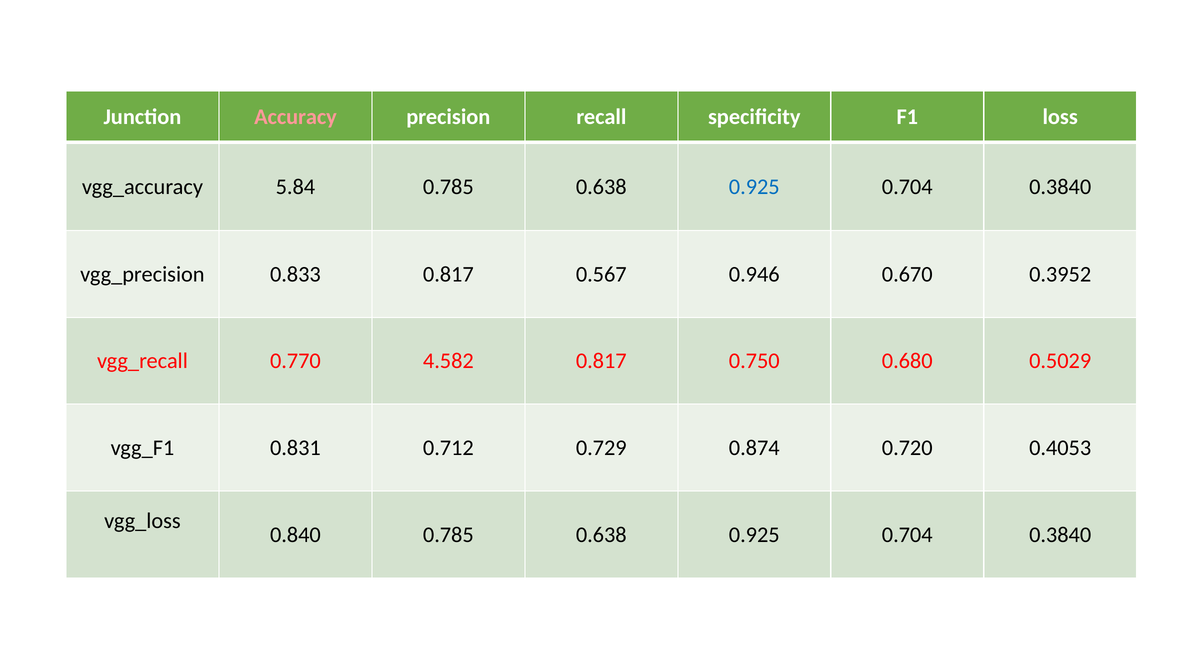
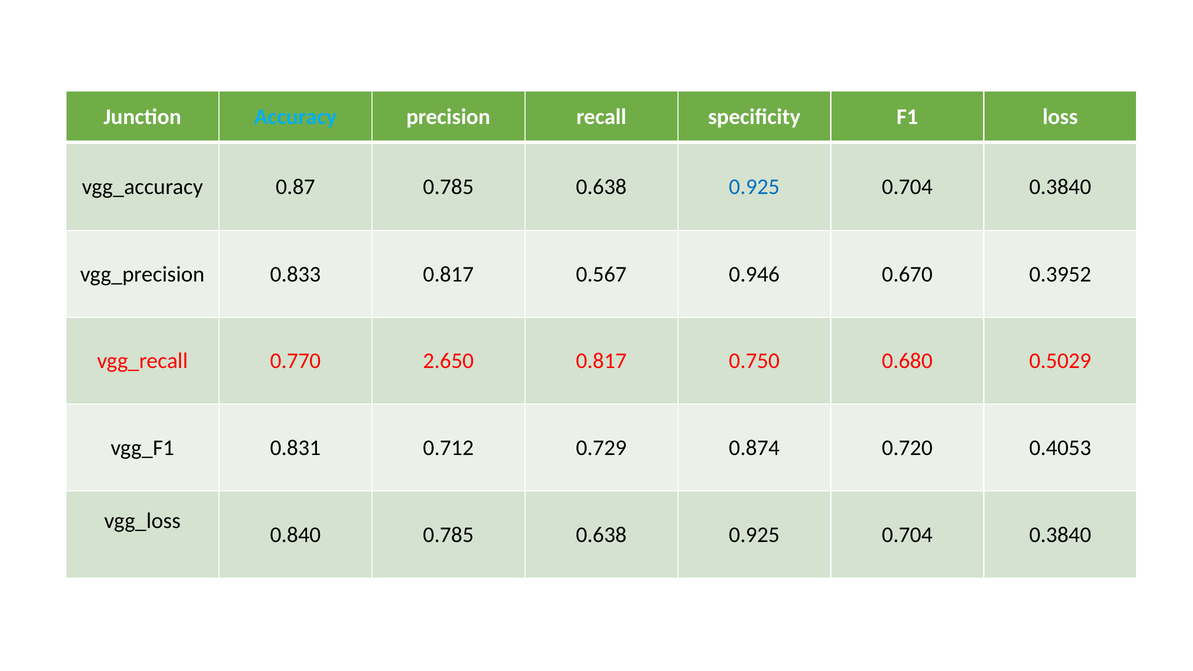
Accuracy colour: pink -> light blue (295, 117)
5.84: 5.84 -> 0.87 (295, 187)
4.582: 4.582 -> 2.650 (448, 361)
